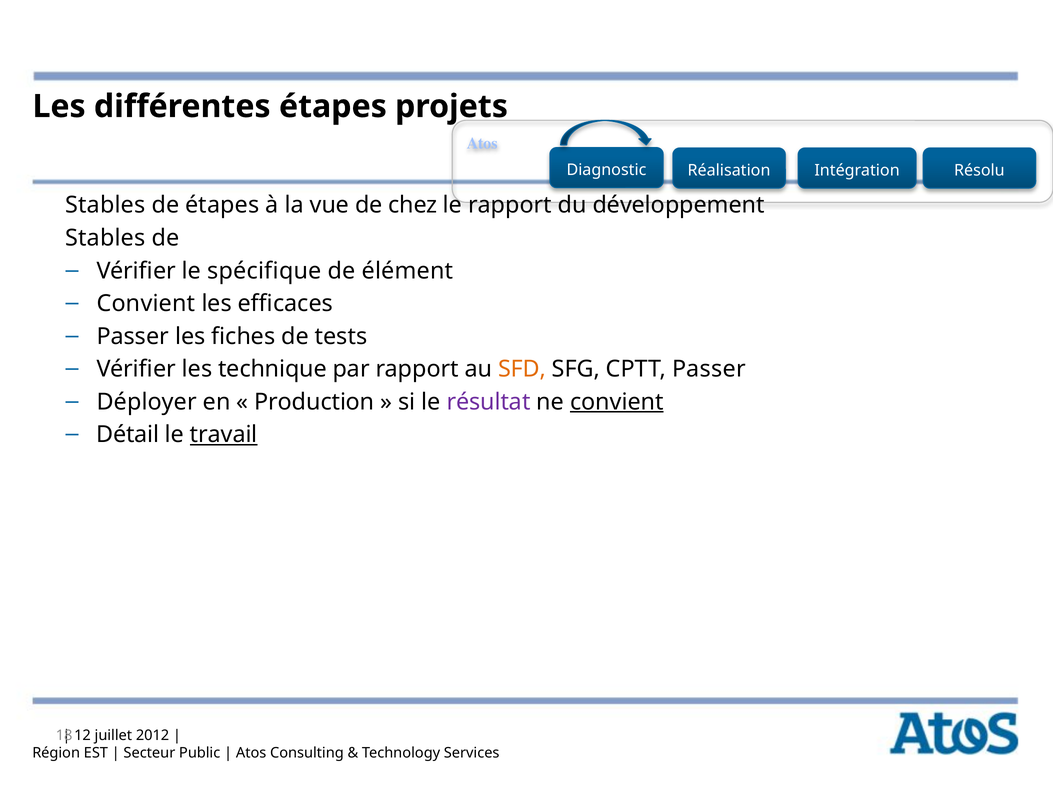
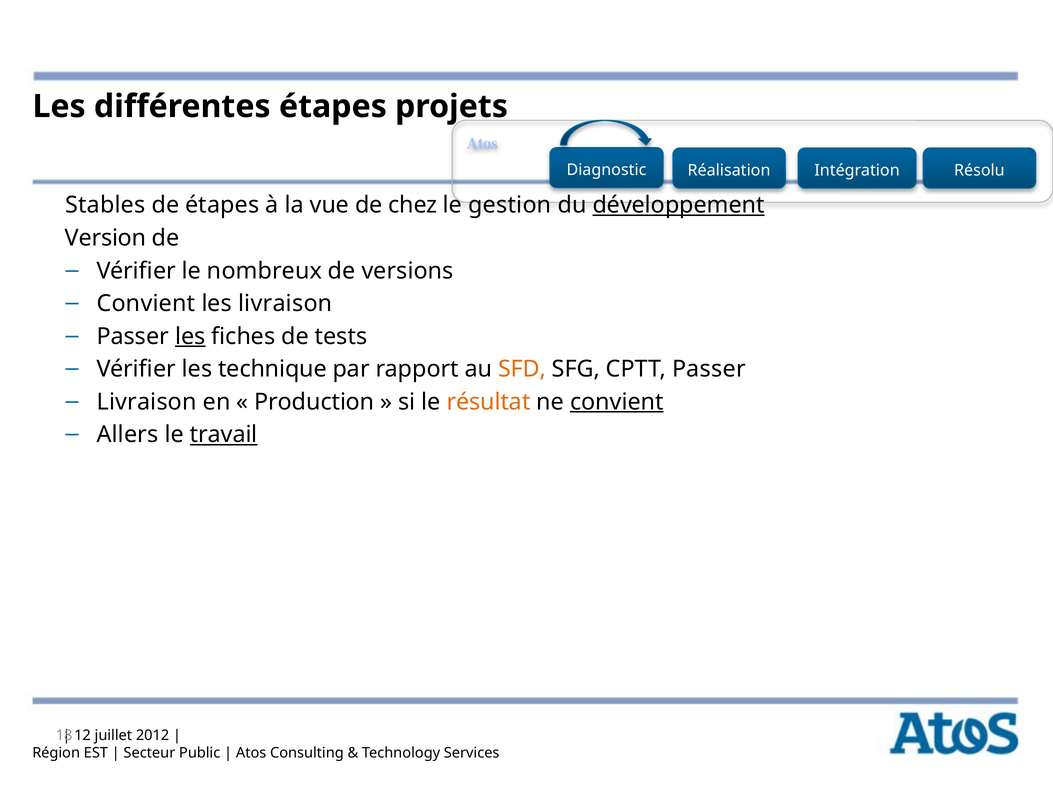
le rapport: rapport -> gestion (510, 205)
développement underline: none -> present (679, 205)
Stables: Stables -> Version (106, 238)
spécifique: spécifique -> nombreux (264, 271)
élément: élément -> versions (407, 271)
les efficaces: efficaces -> livraison (285, 303)
les underline: none -> present (190, 336)
Déployer: Déployer -> Livraison (147, 402)
résultat colour: purple -> orange (489, 402)
Détail: Détail -> Allers (128, 434)
